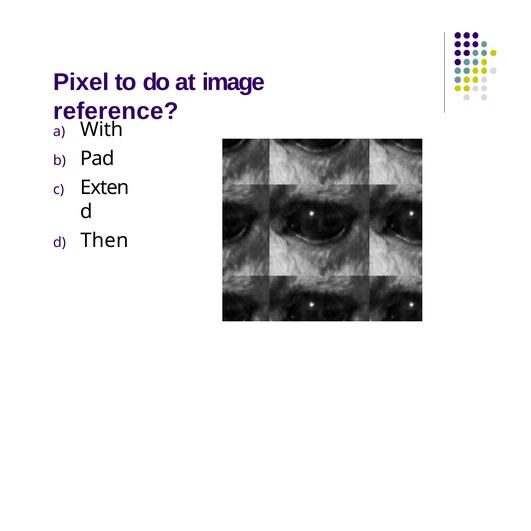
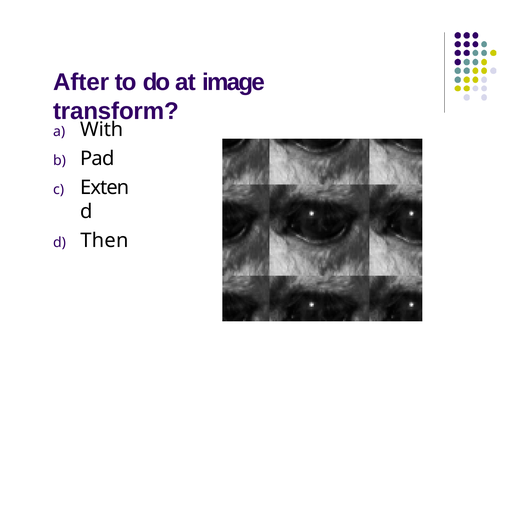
Pixel: Pixel -> After (81, 82)
reference: reference -> transform (116, 111)
